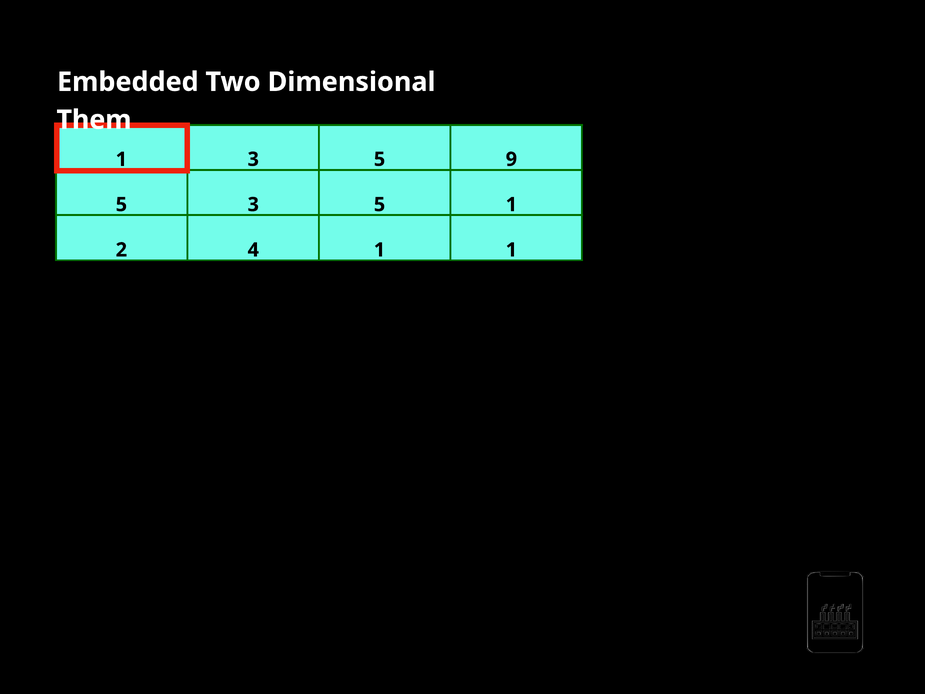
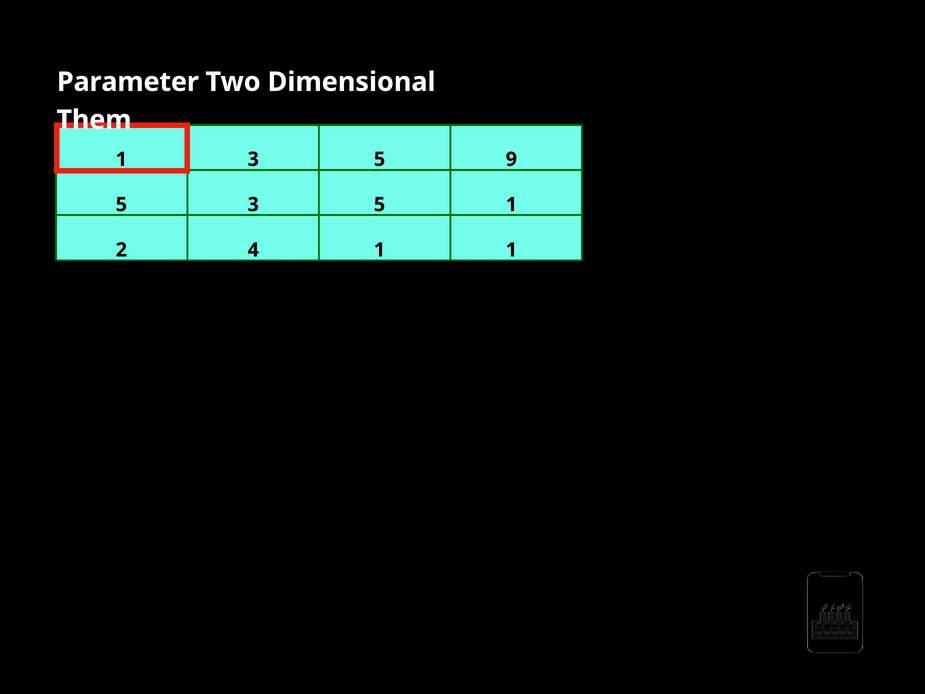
Embedded: Embedded -> Parameter (128, 82)
